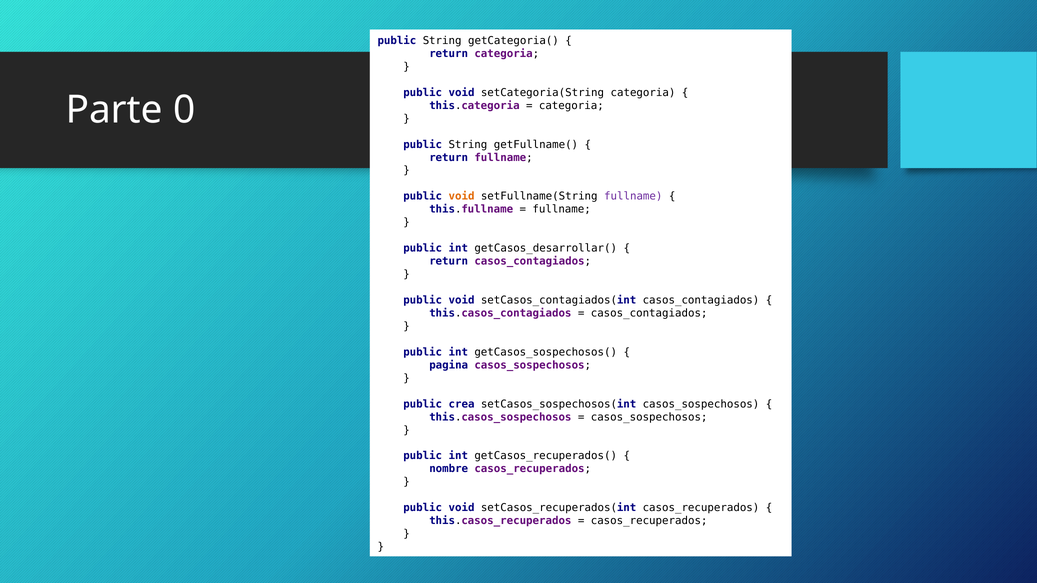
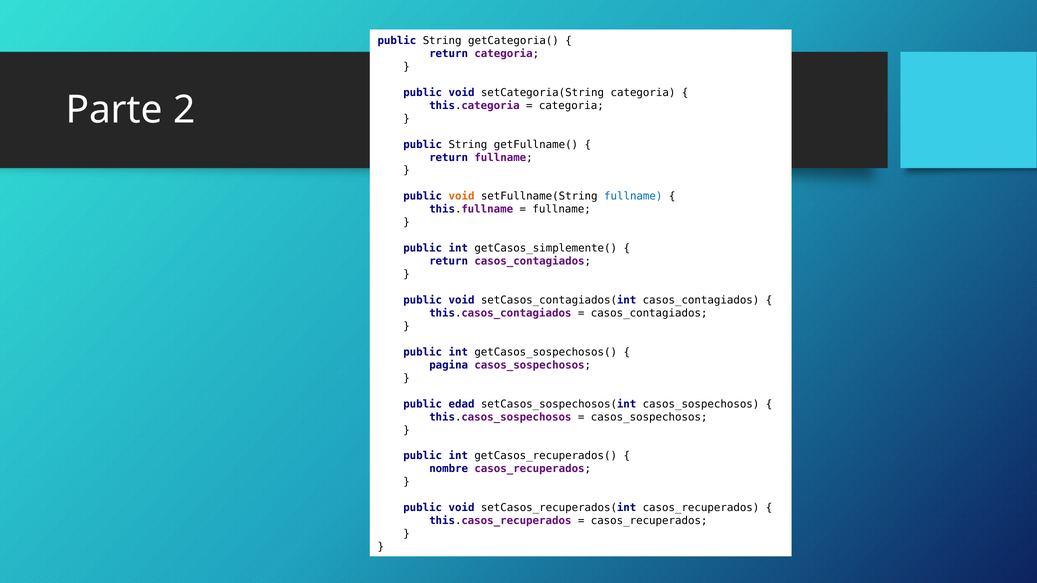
0: 0 -> 2 (184, 110)
fullname colour: purple -> blue (633, 196)
getCasos_desarrollar(: getCasos_desarrollar( -> getCasos_simplemente( (546, 248)
crea: crea -> edad (462, 404)
